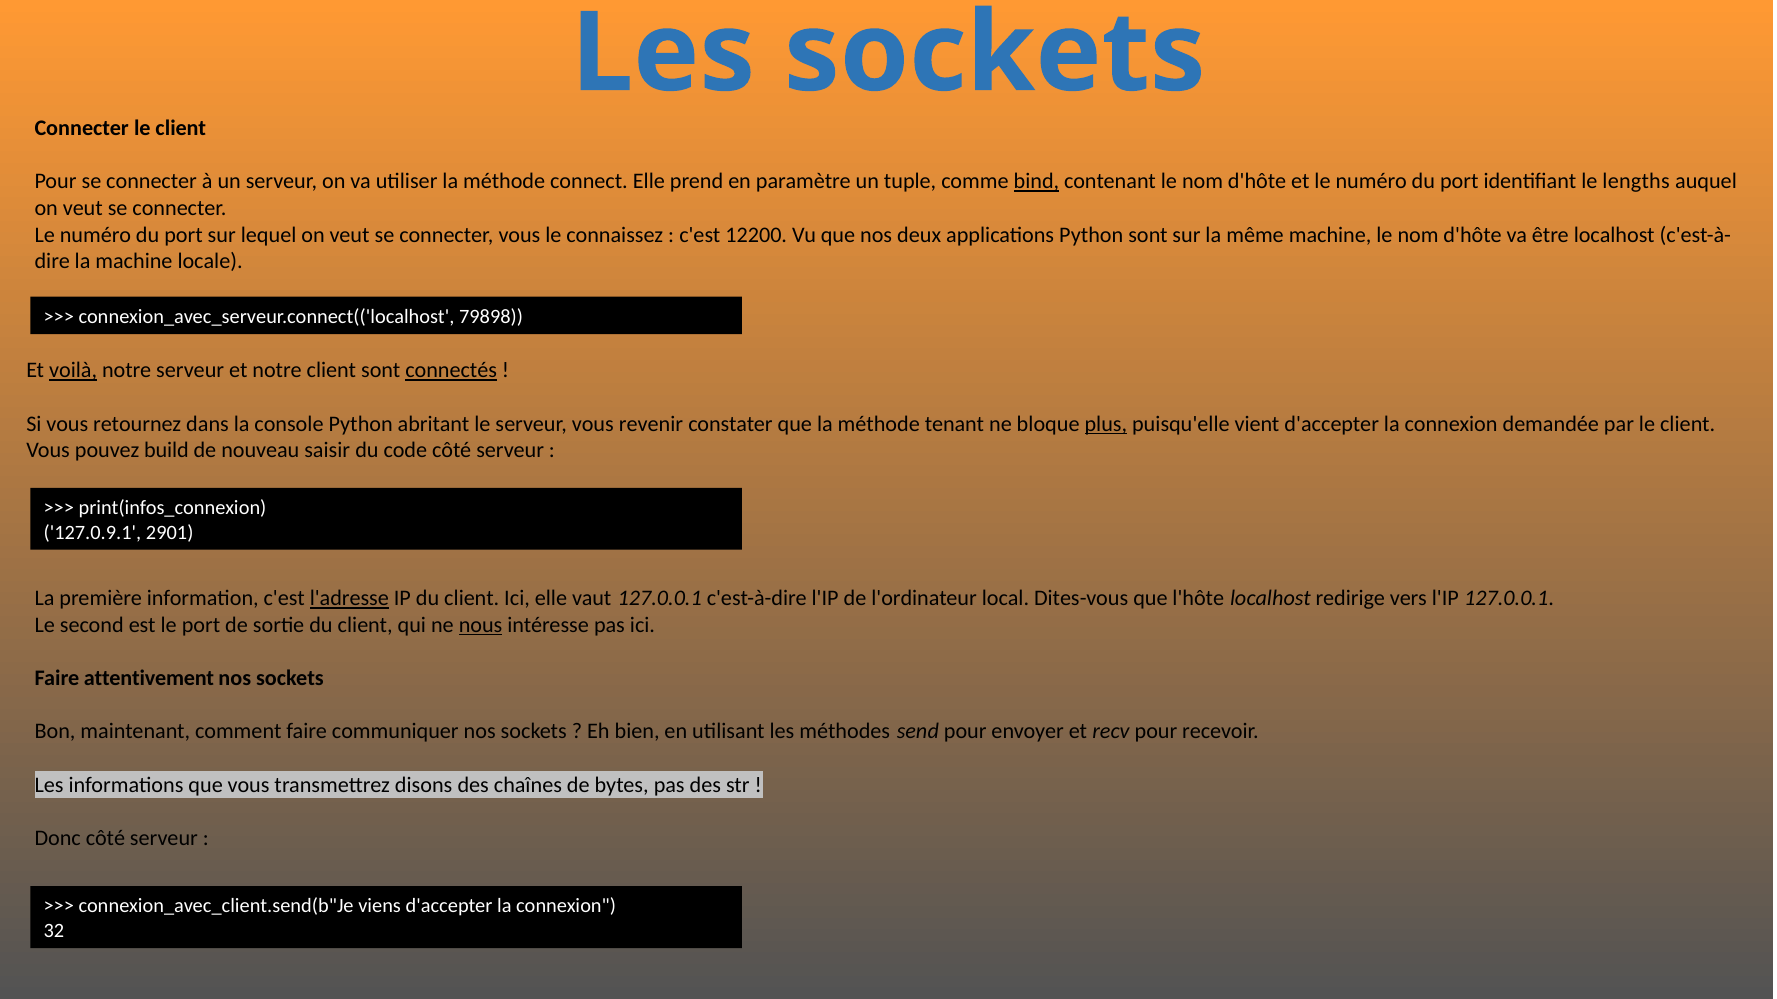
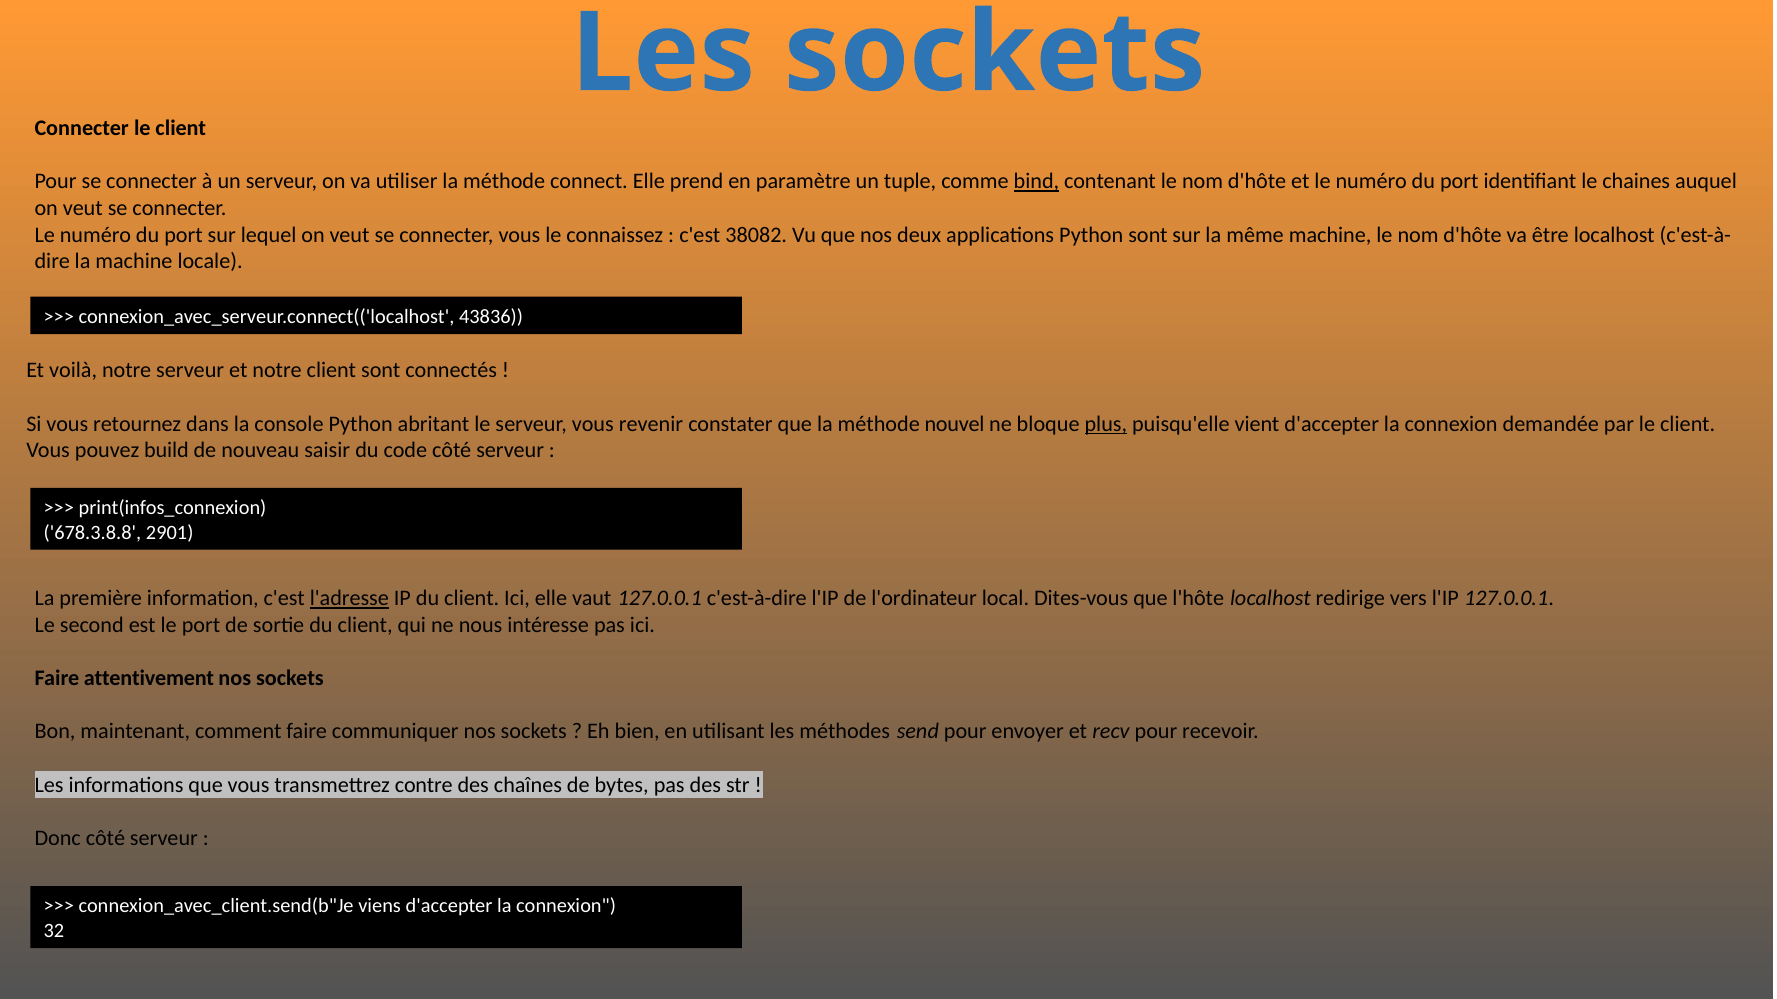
lengths: lengths -> chaines (1636, 182)
12200: 12200 -> 38082 (756, 235)
79898: 79898 -> 43836 (491, 317)
voilà underline: present -> none (73, 371)
connectés underline: present -> none (451, 371)
tenant: tenant -> nouvel (955, 424)
127.0.9.1: 127.0.9.1 -> 678.3.8.8 (92, 533)
nous underline: present -> none (481, 625)
disons: disons -> contre (424, 785)
